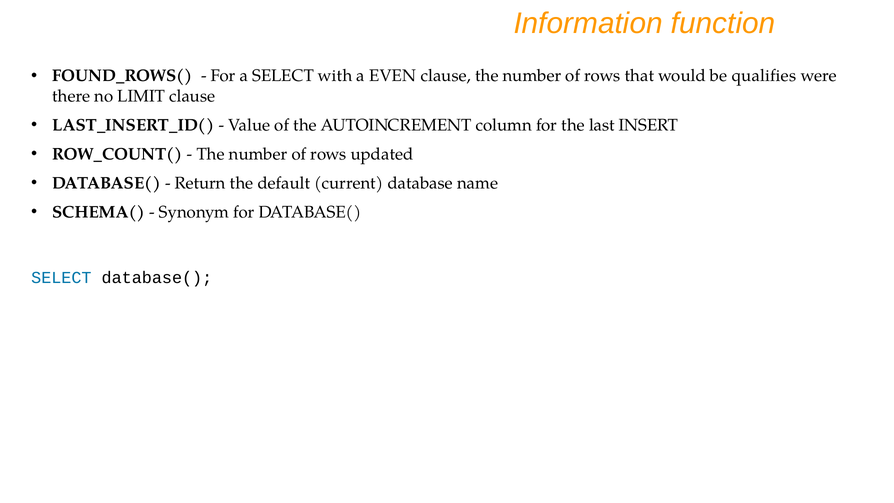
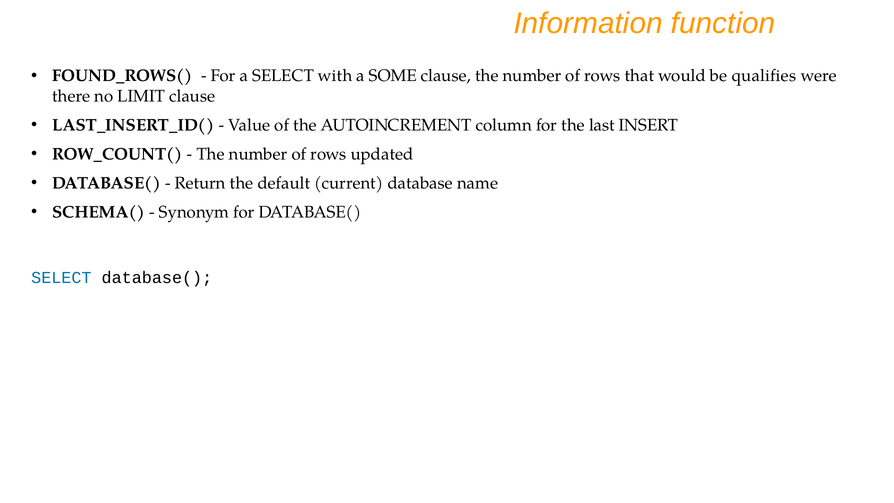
EVEN: EVEN -> SOME (393, 76)
